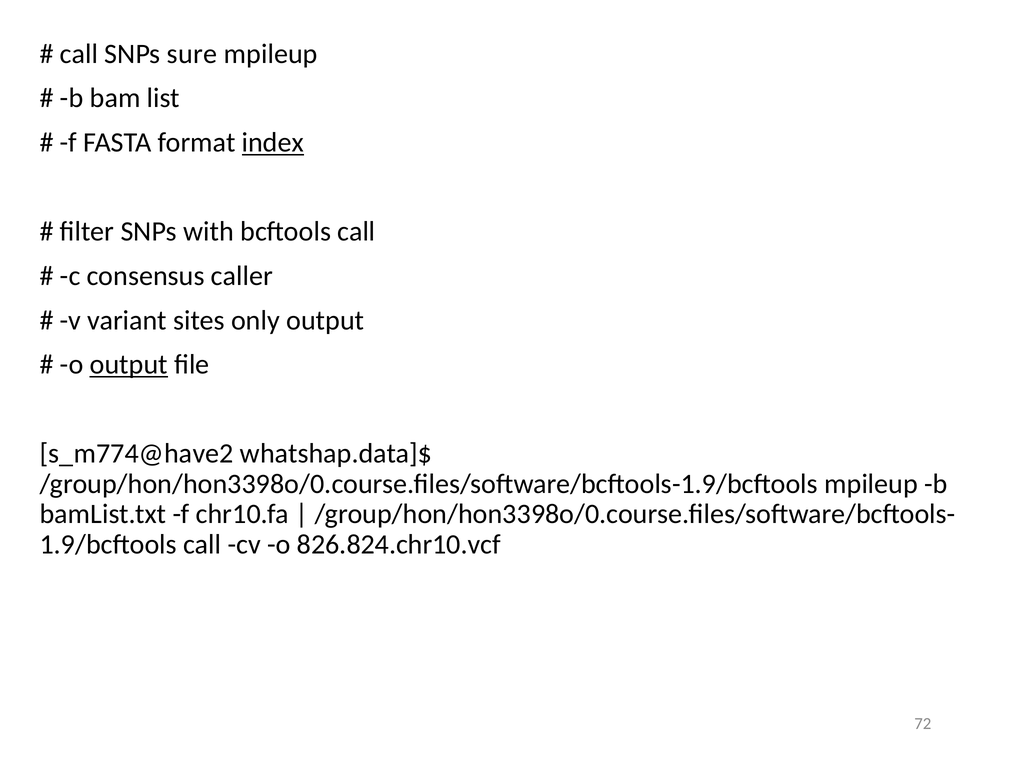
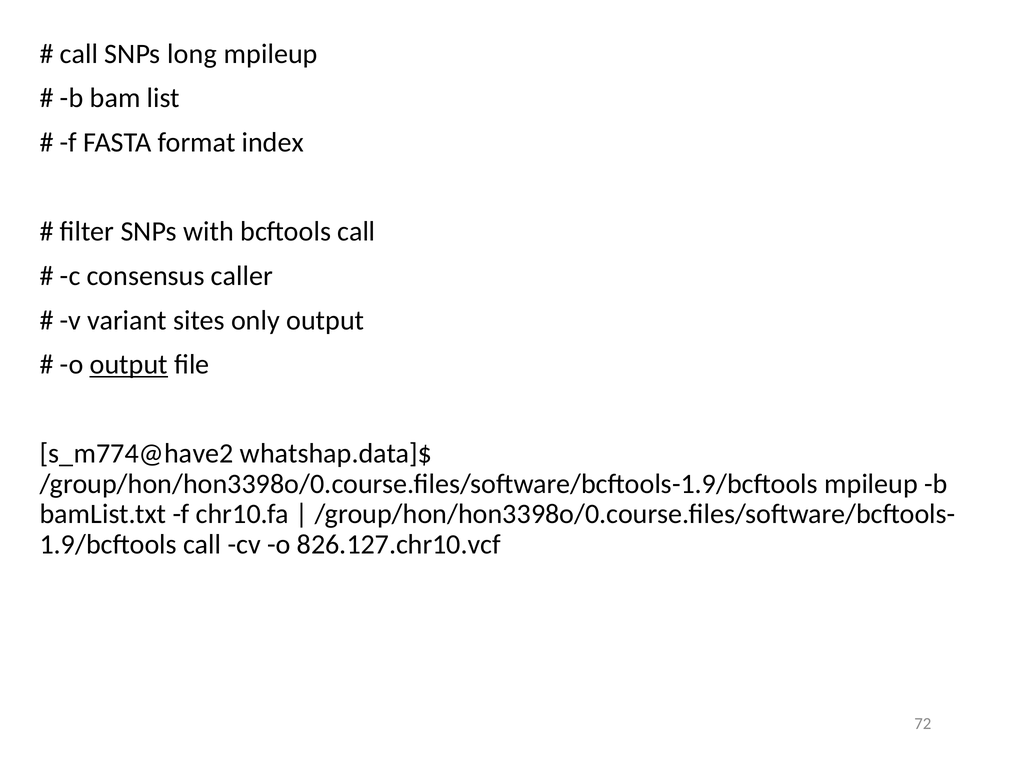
sure: sure -> long (192, 54)
index underline: present -> none (273, 143)
826.824.chr10.vcf: 826.824.chr10.vcf -> 826.127.chr10.vcf (399, 545)
